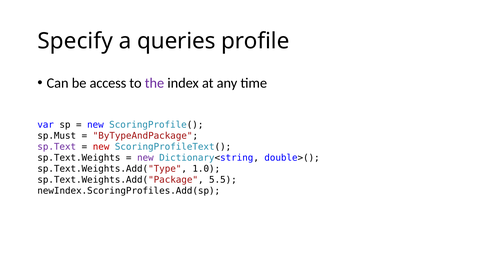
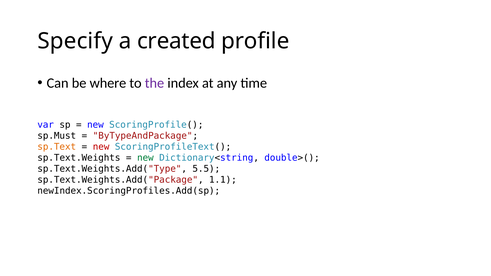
queries: queries -> created (176, 41)
access: access -> where (108, 83)
sp.Text colour: purple -> orange (57, 147)
new colour: purple -> green (145, 158)
1.0: 1.0 -> 5.5 (206, 169)
5.5: 5.5 -> 1.1 (223, 180)
